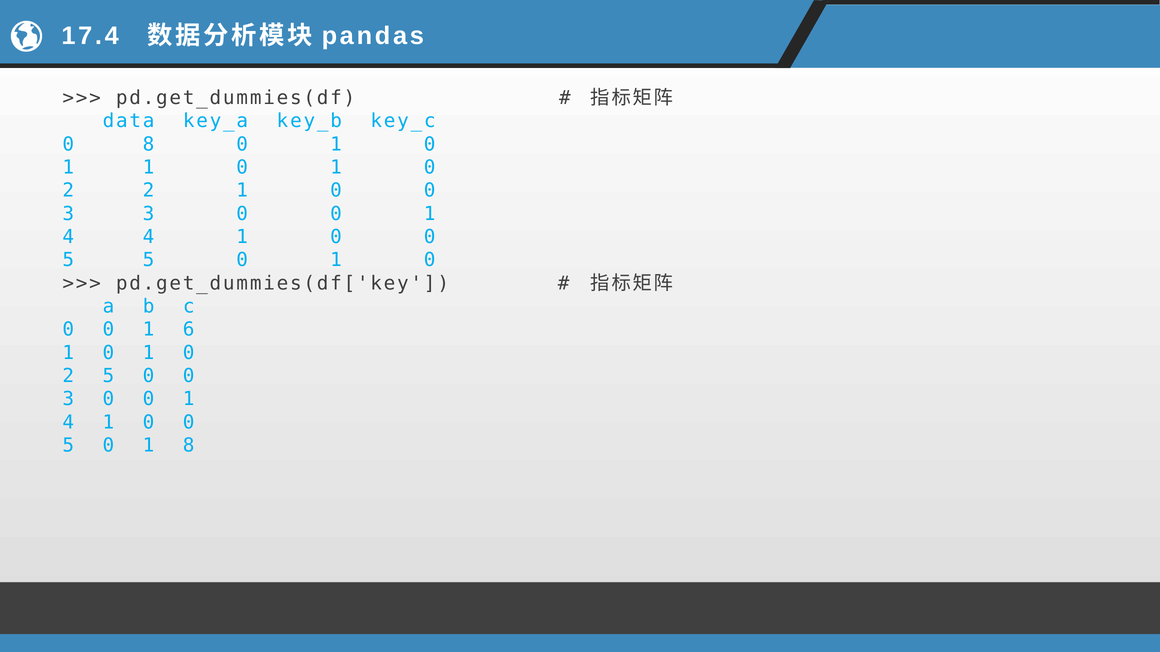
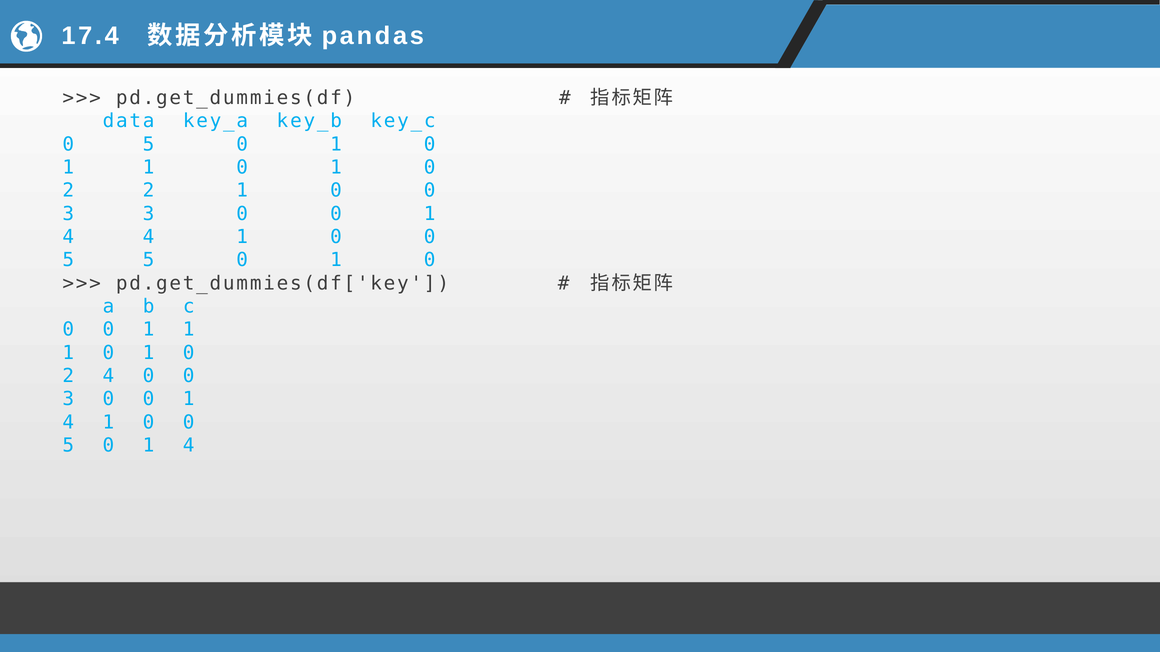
8: 8 -> 5 (149, 144)
0 0 1 6: 6 -> 1 (189, 330)
2 5: 5 -> 4 (108, 376)
5 0 1 8: 8 -> 4 (189, 446)
